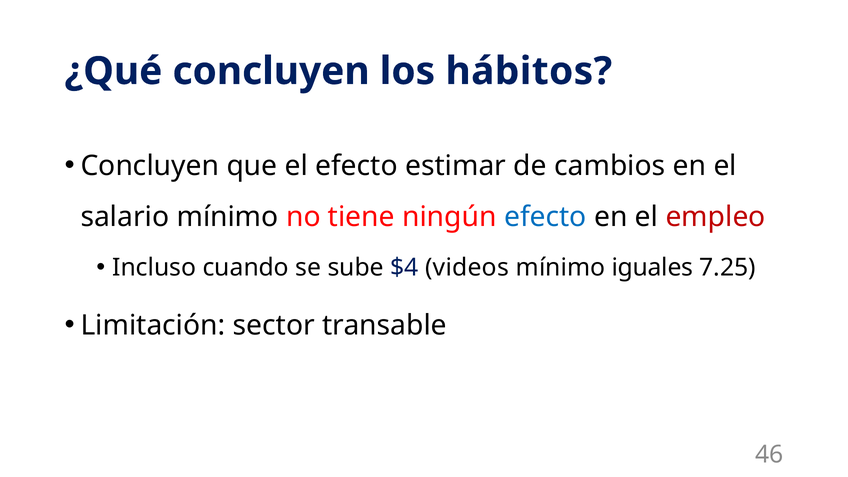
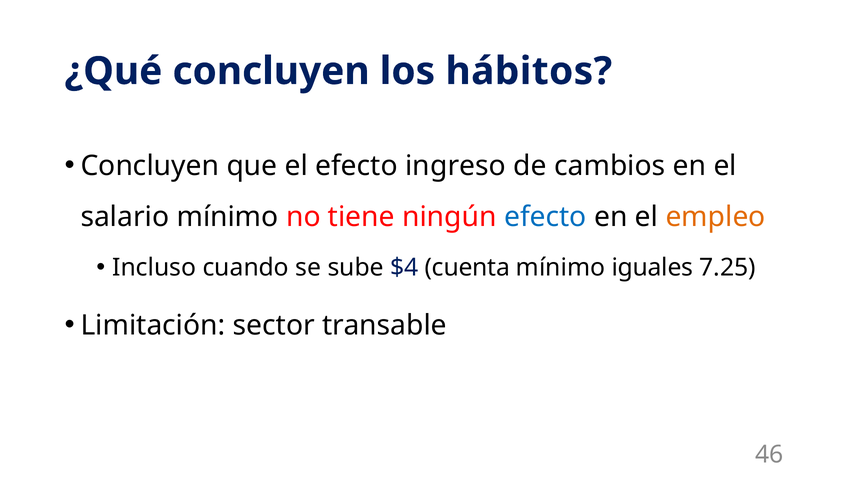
estimar: estimar -> ingreso (456, 166)
empleo colour: red -> orange (716, 217)
videos: videos -> cuenta (467, 268)
